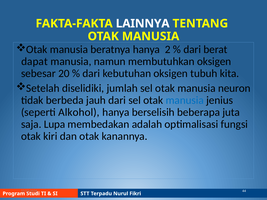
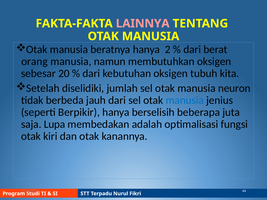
LAINNYA colour: white -> pink (143, 24)
dapat: dapat -> orang (34, 62)
Alkohol: Alkohol -> Berpikir (79, 112)
